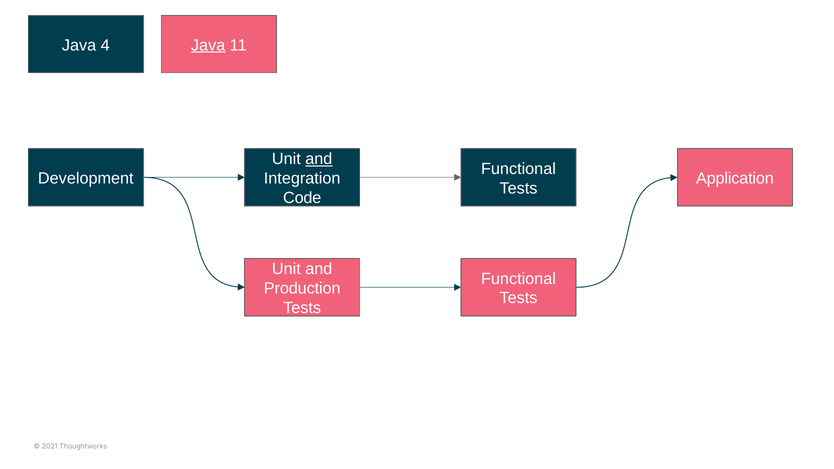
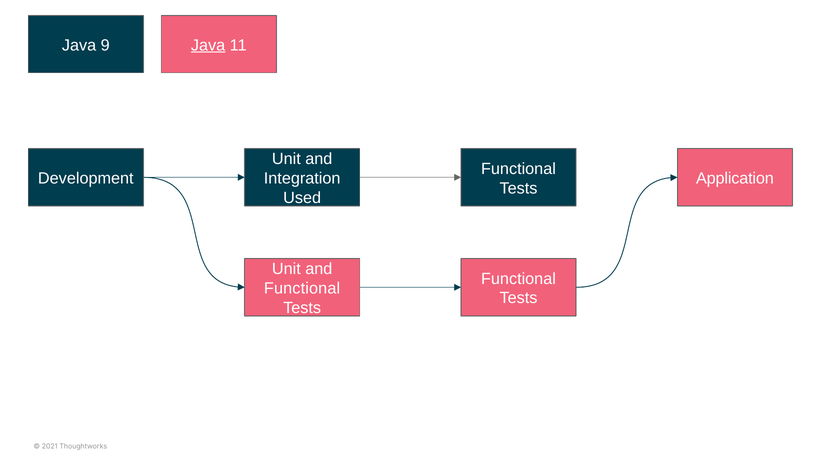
4: 4 -> 9 (105, 45)
and underline: present -> none (319, 159)
Code: Code -> Used (302, 198)
Production: Production -> Functional (302, 288)
